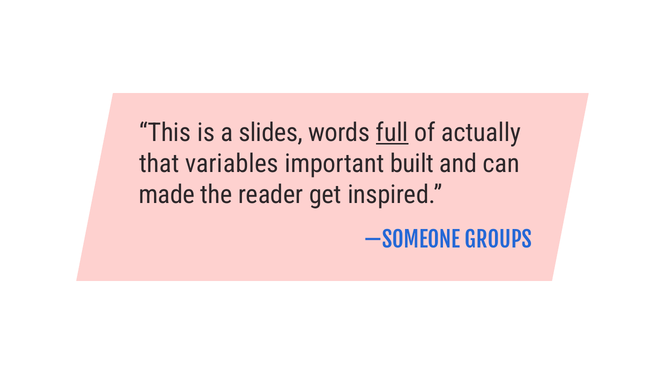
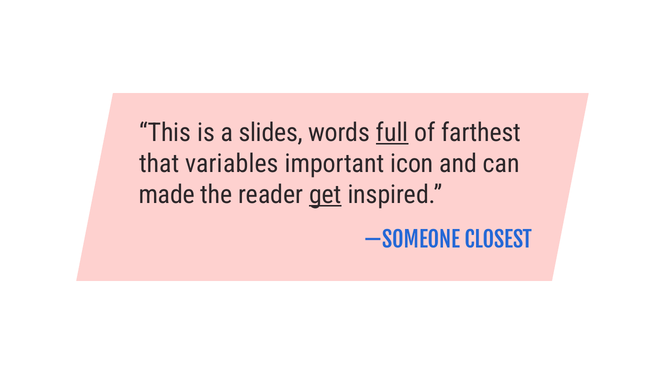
actually: actually -> farthest (481, 133)
built: built -> icon (412, 164)
get underline: none -> present (325, 195)
GROUPS: GROUPS -> CLOSEST (499, 240)
